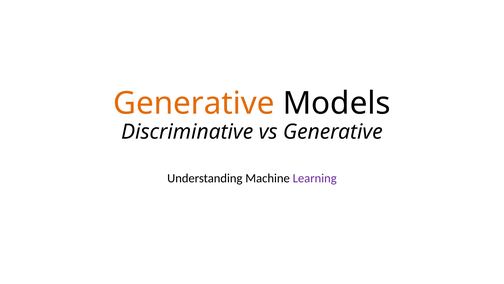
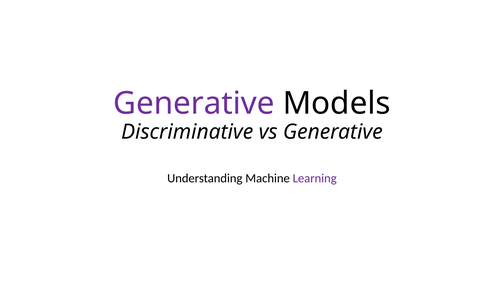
Generative colour: orange -> purple (194, 103)
